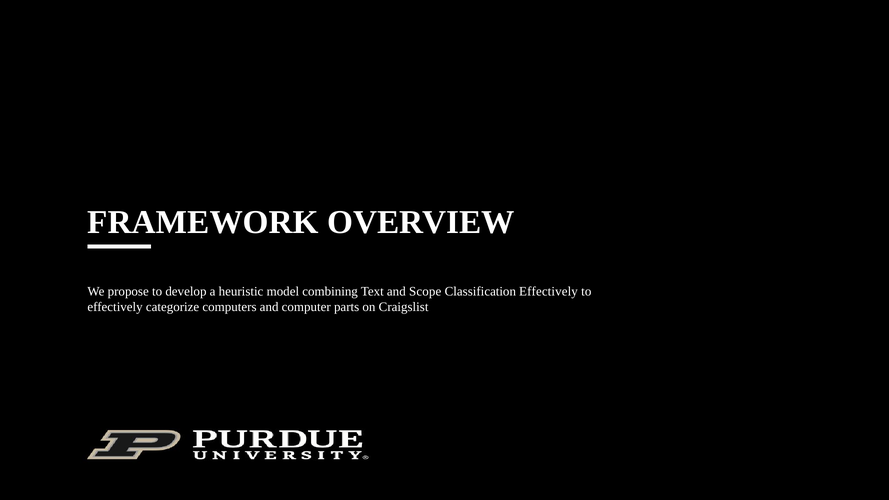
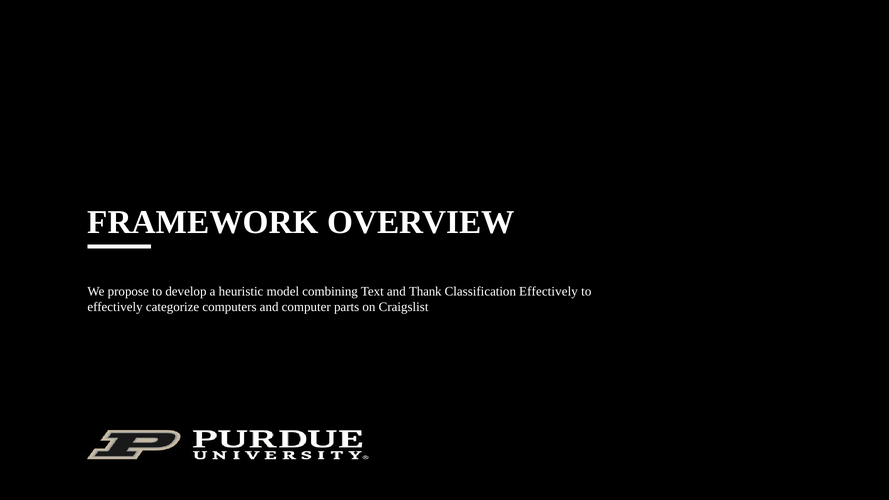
Scope: Scope -> Thank (425, 291)
